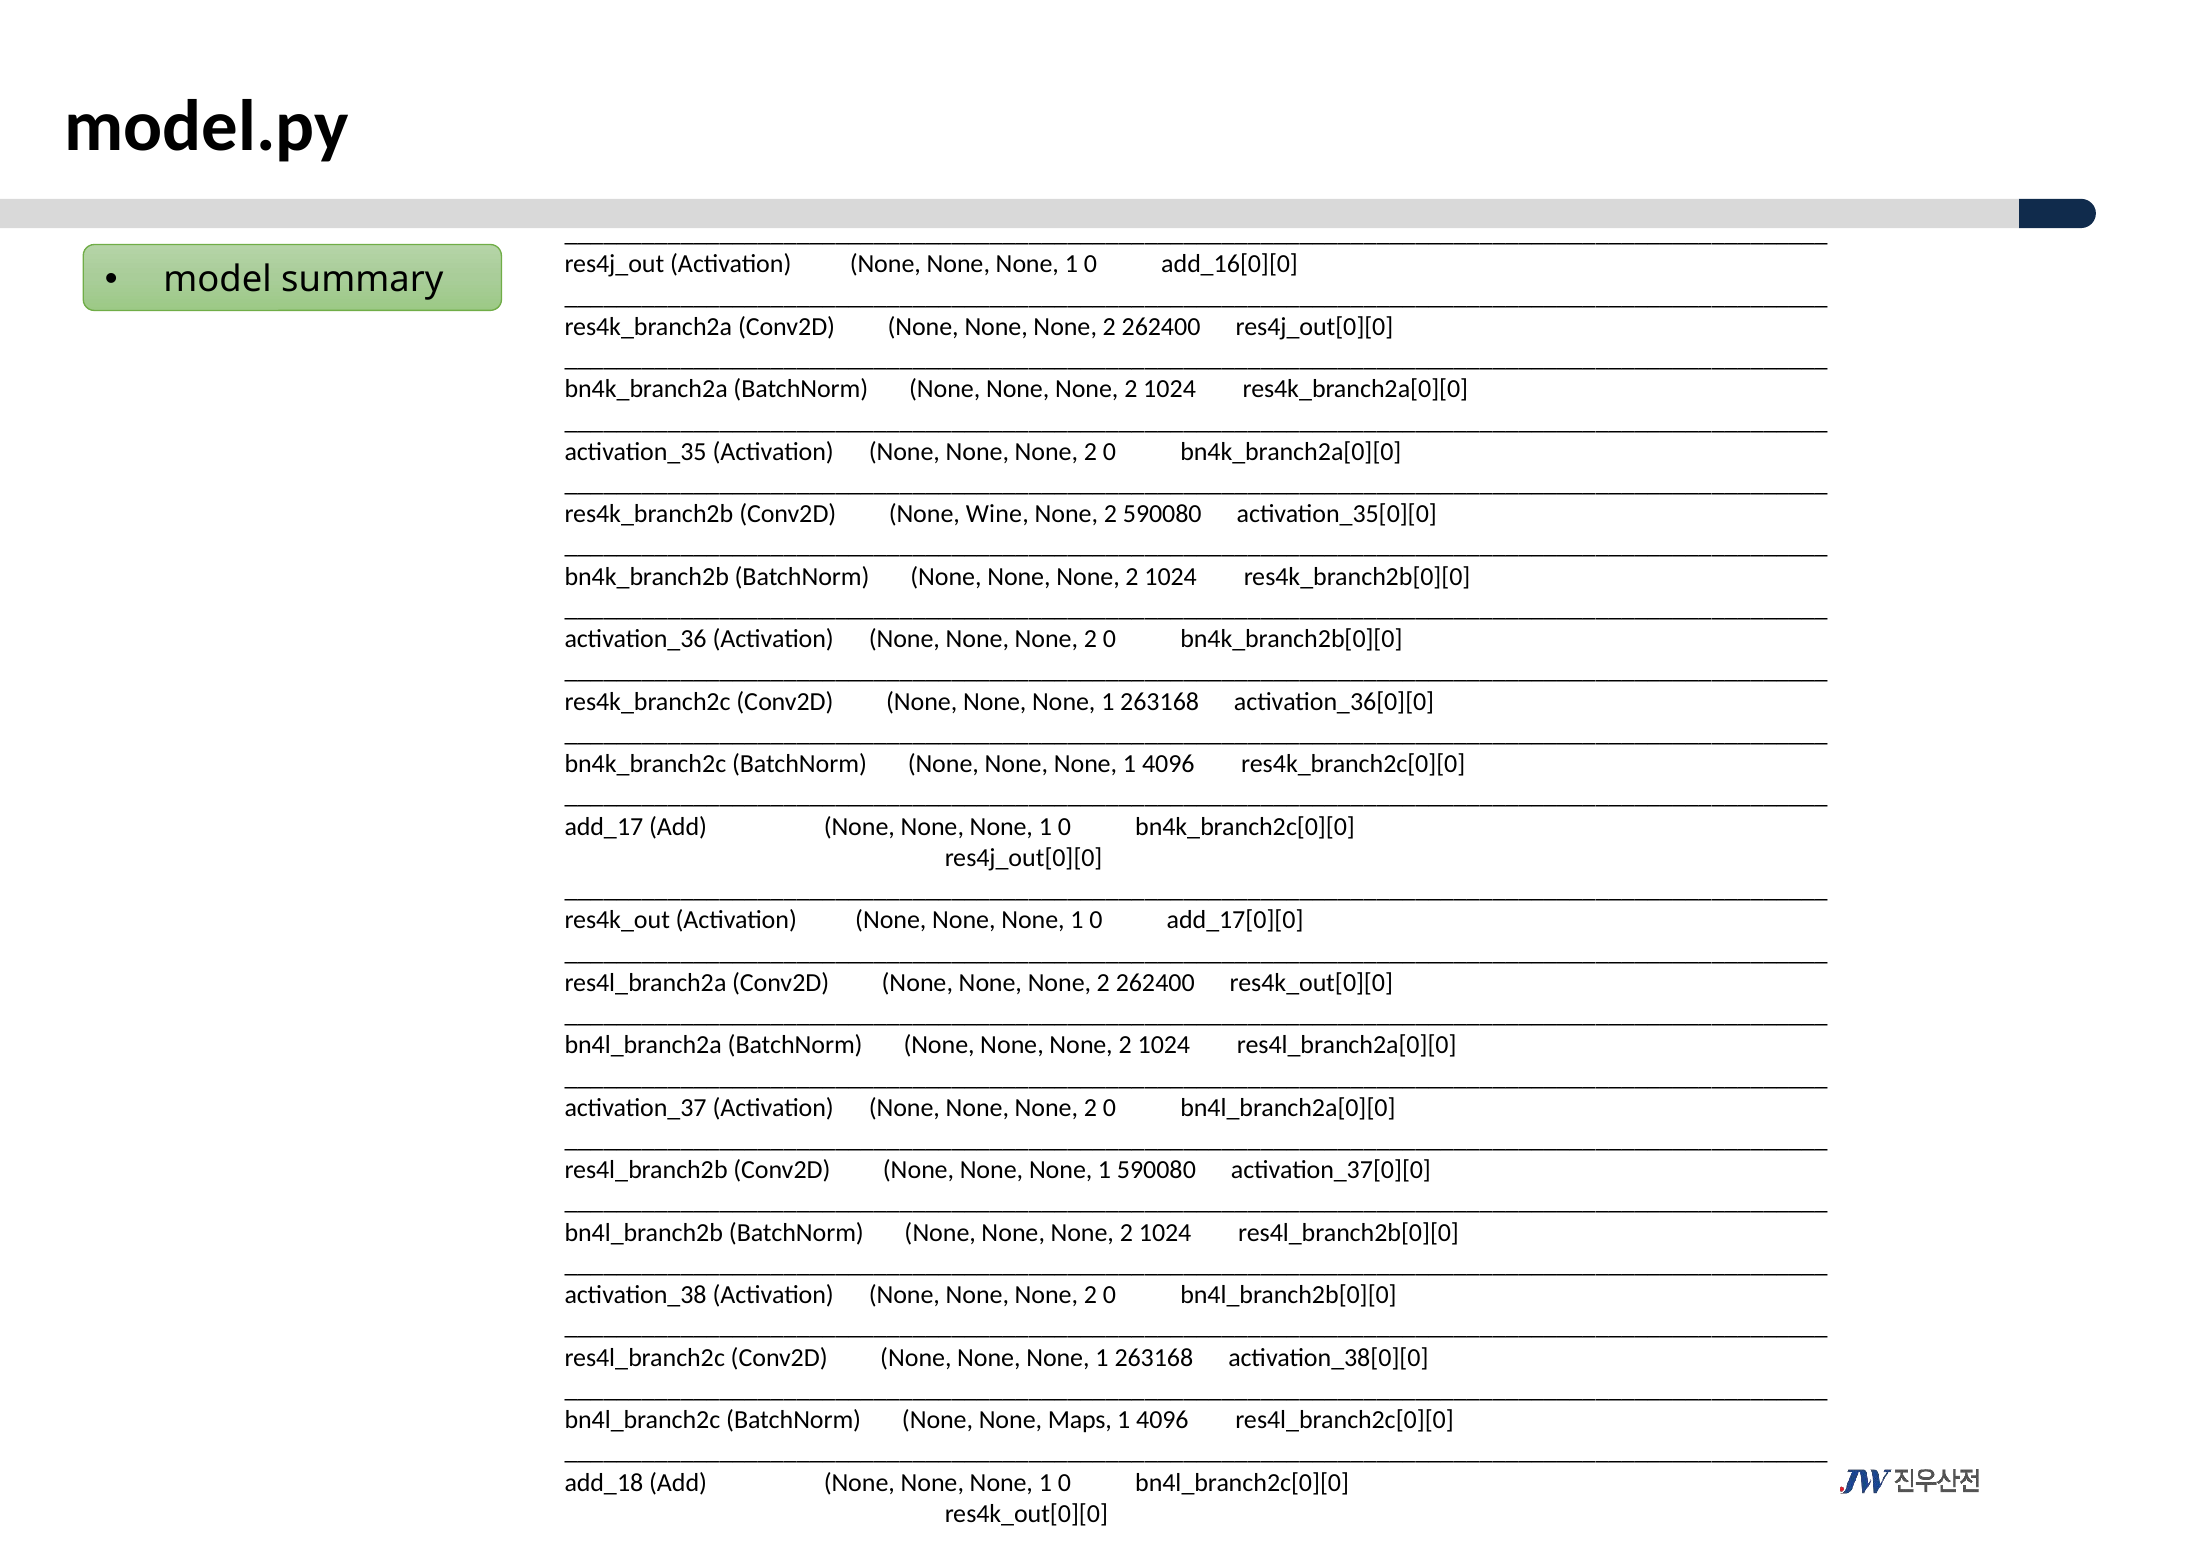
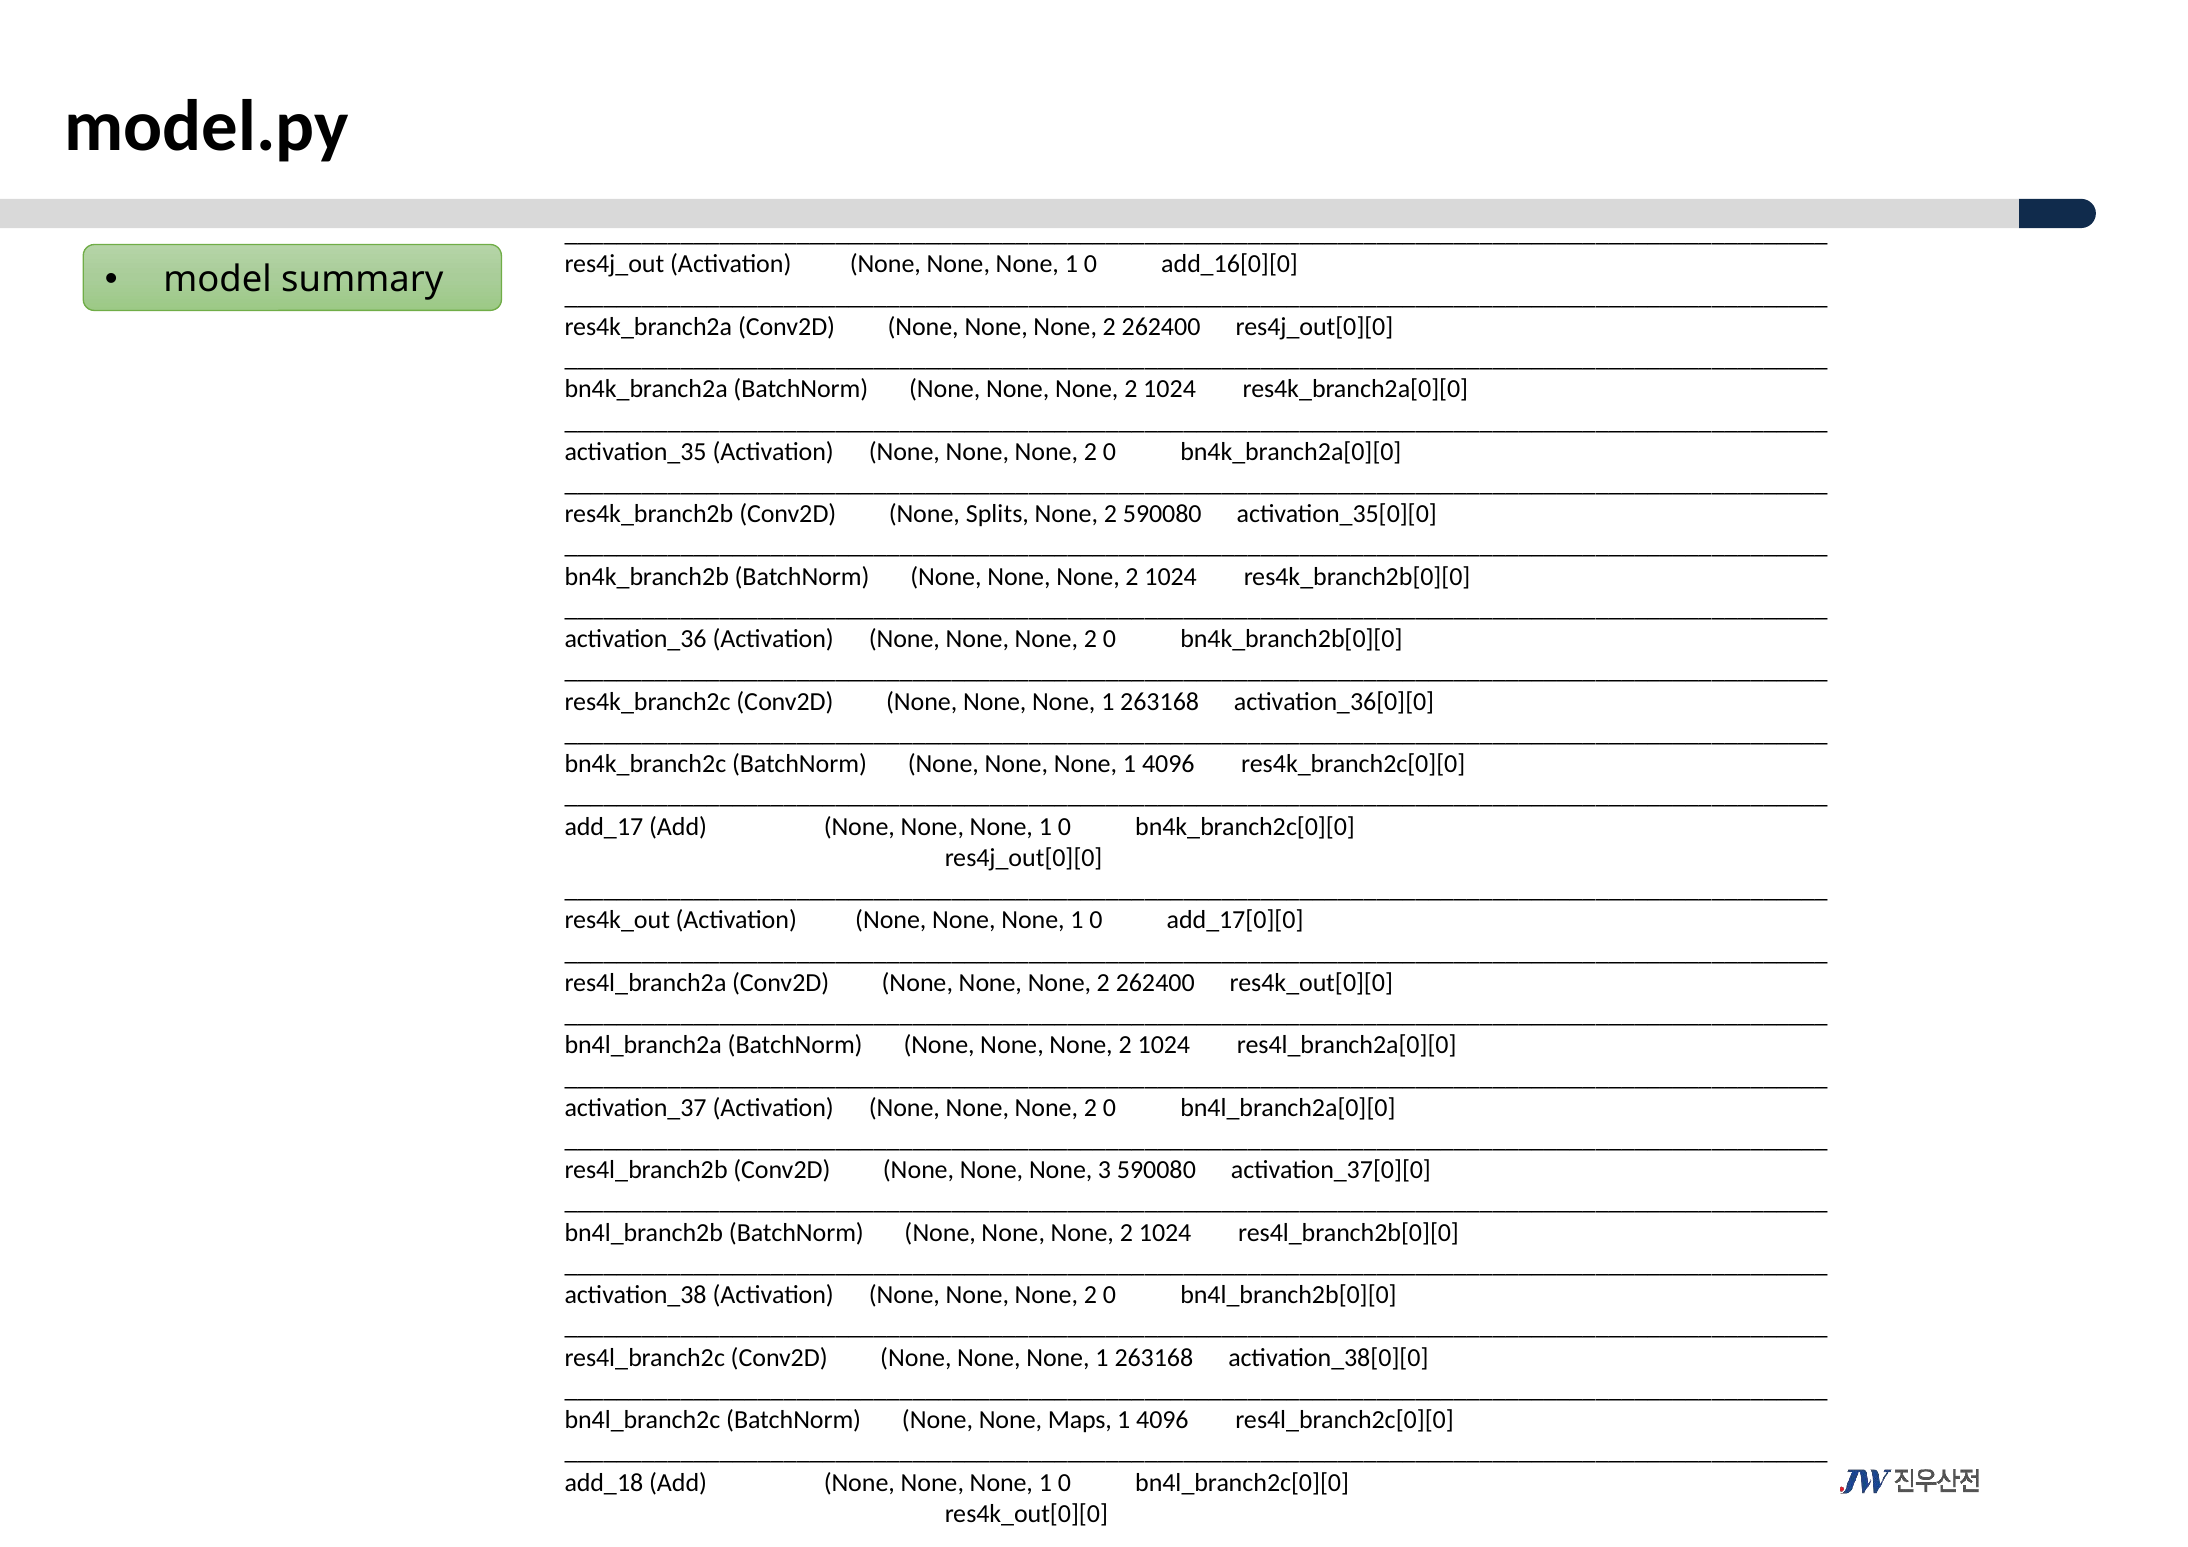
Wine: Wine -> Splits (997, 514)
1: 1 -> 3 (1105, 1170)
